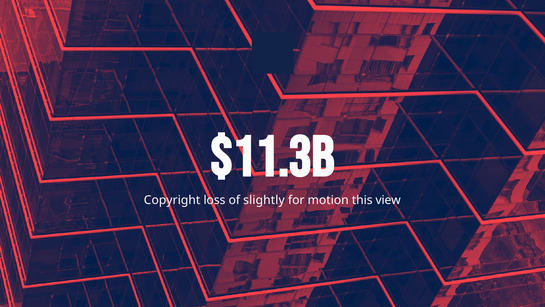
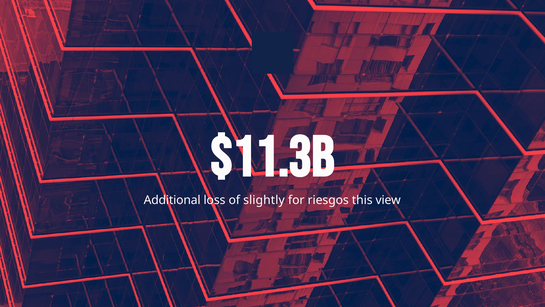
Copyright: Copyright -> Additional (172, 200)
motion: motion -> riesgos (328, 200)
